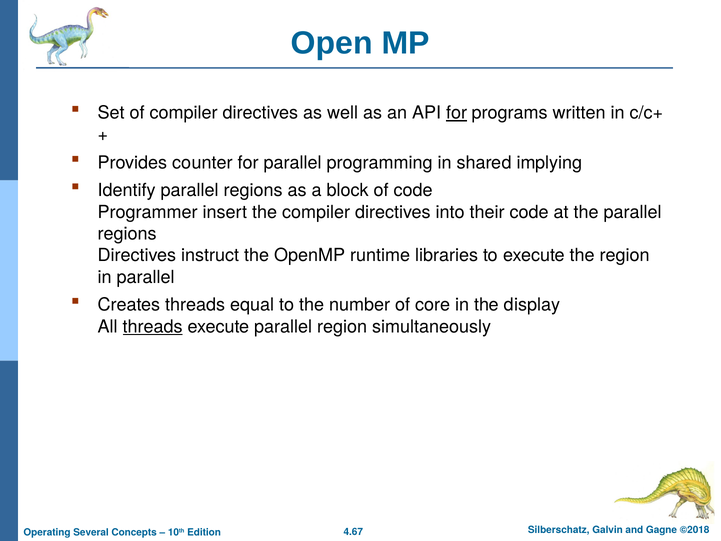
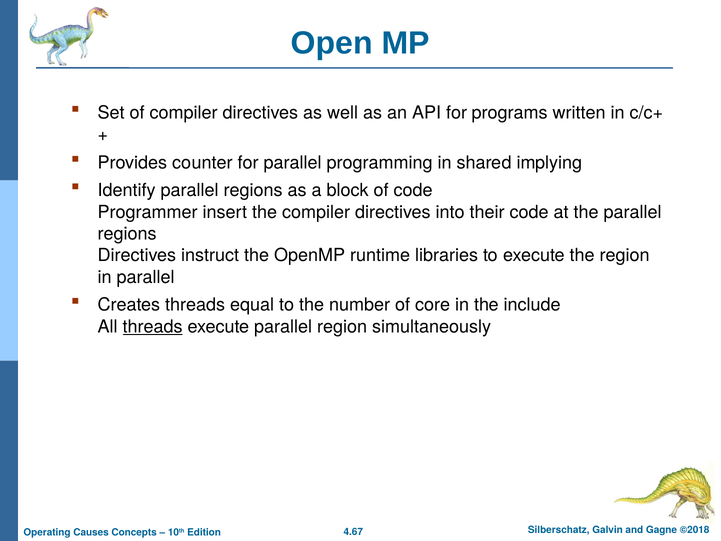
for underline: present -> none (457, 113)
display: display -> include (532, 305)
Several: Several -> Causes (91, 532)
